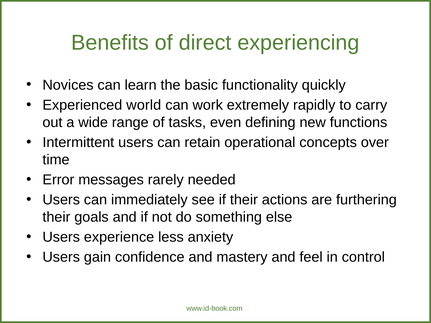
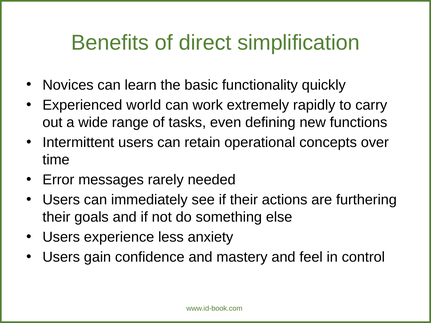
experiencing: experiencing -> simplification (299, 43)
